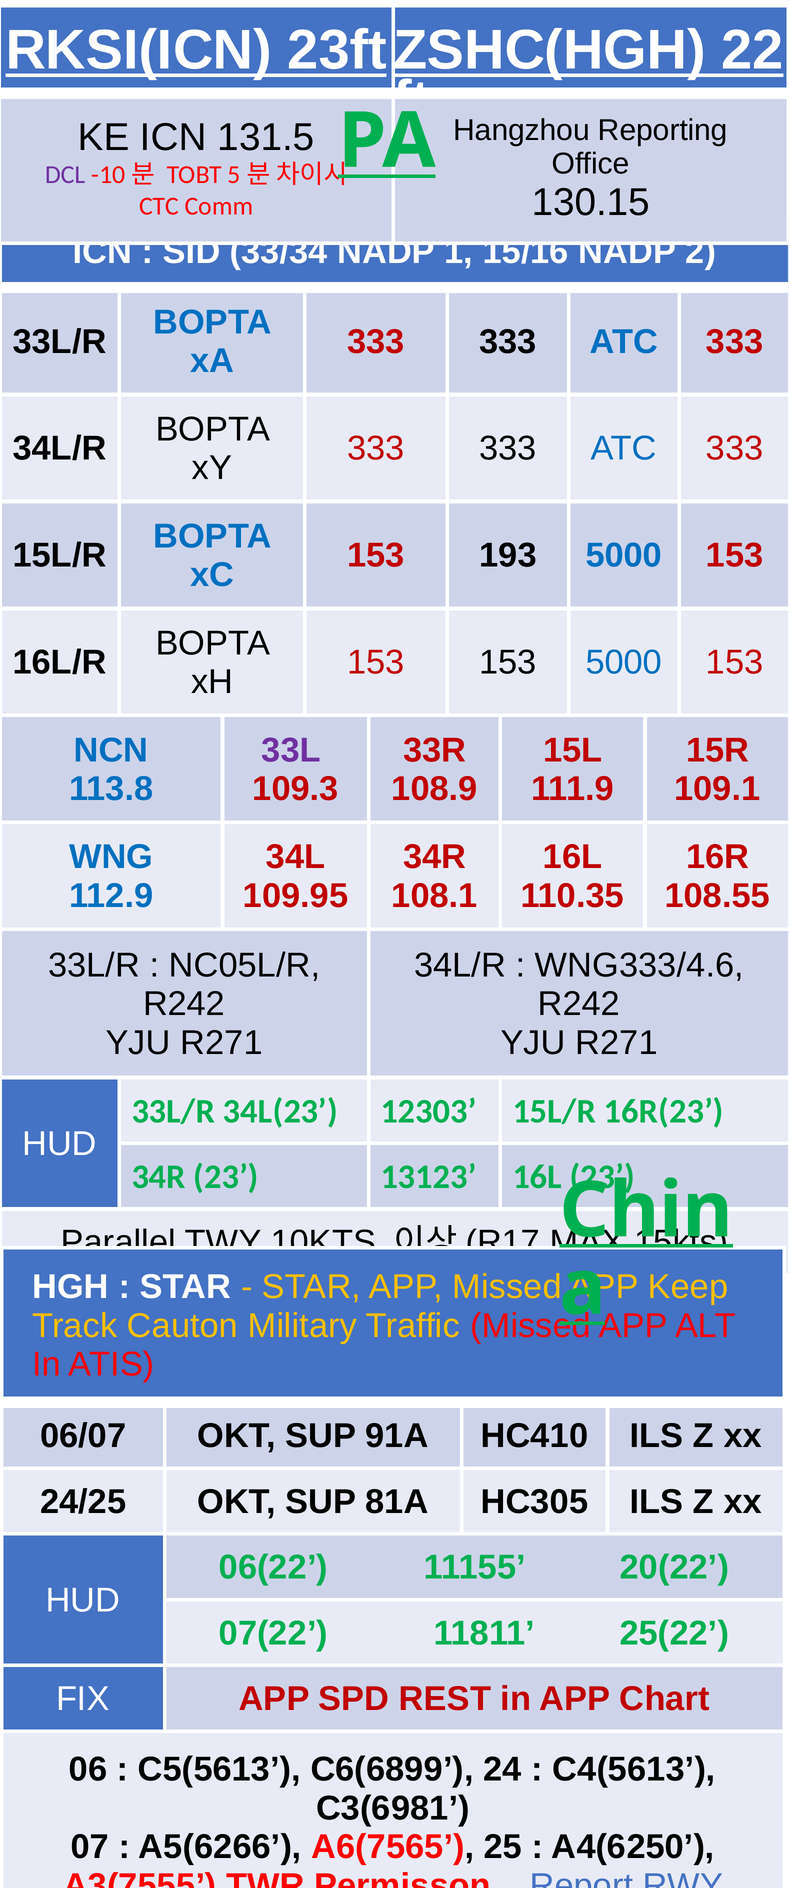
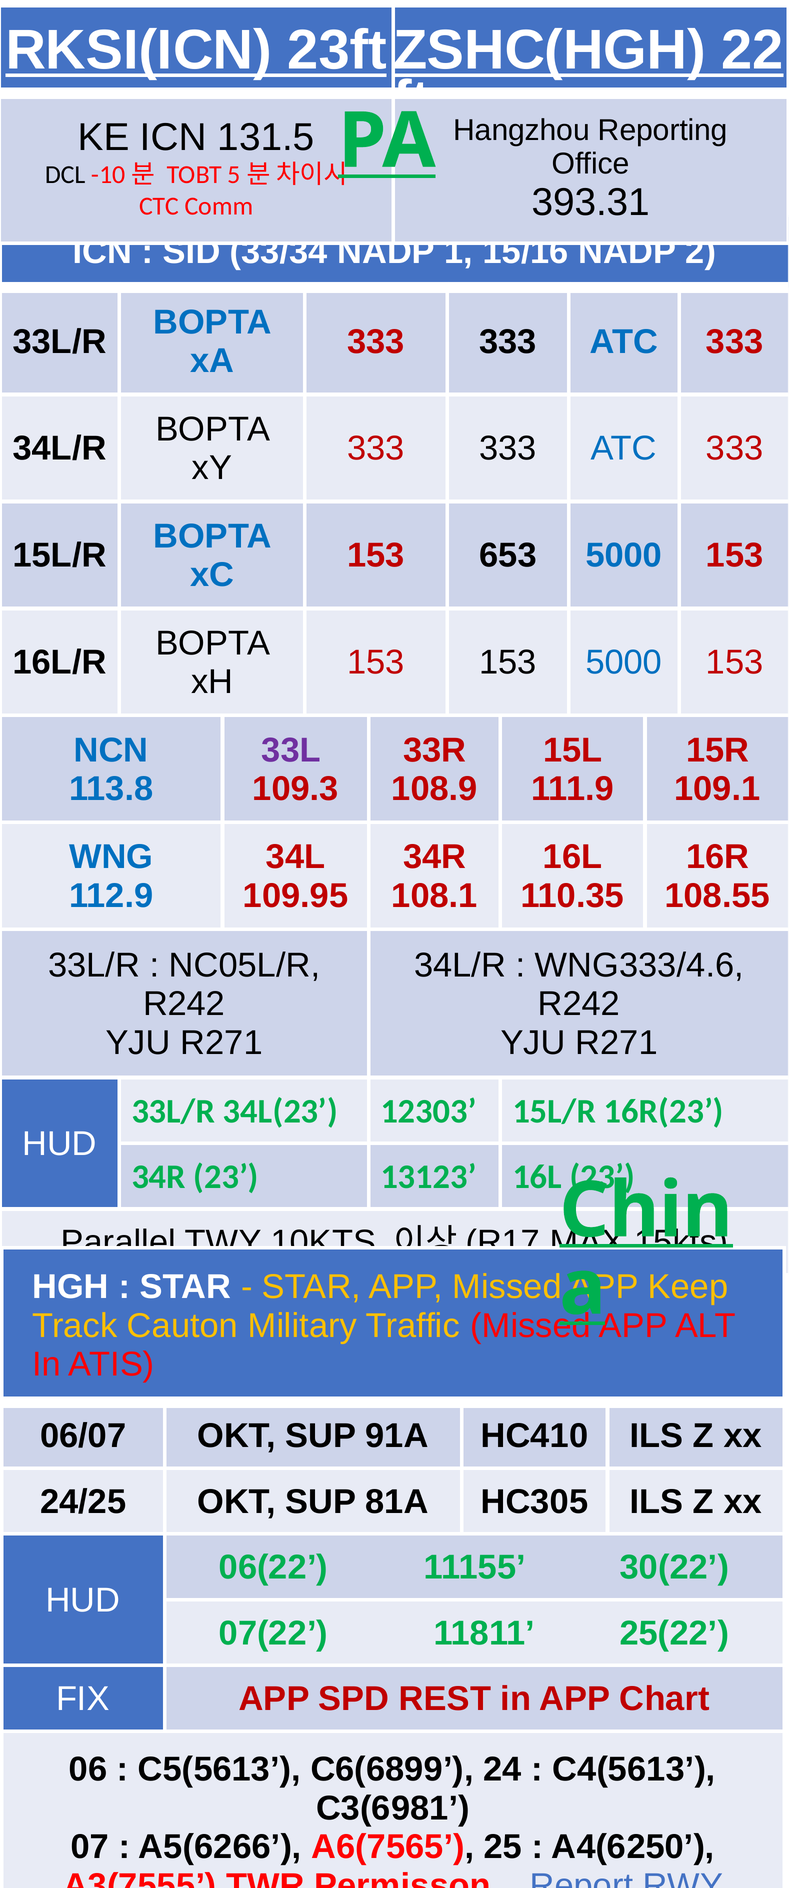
DCL colour: purple -> black (65, 175)
130.15: 130.15 -> 393.31 (591, 202)
193: 193 -> 653 (508, 556)
20(22: 20(22 -> 30(22 (674, 1567)
